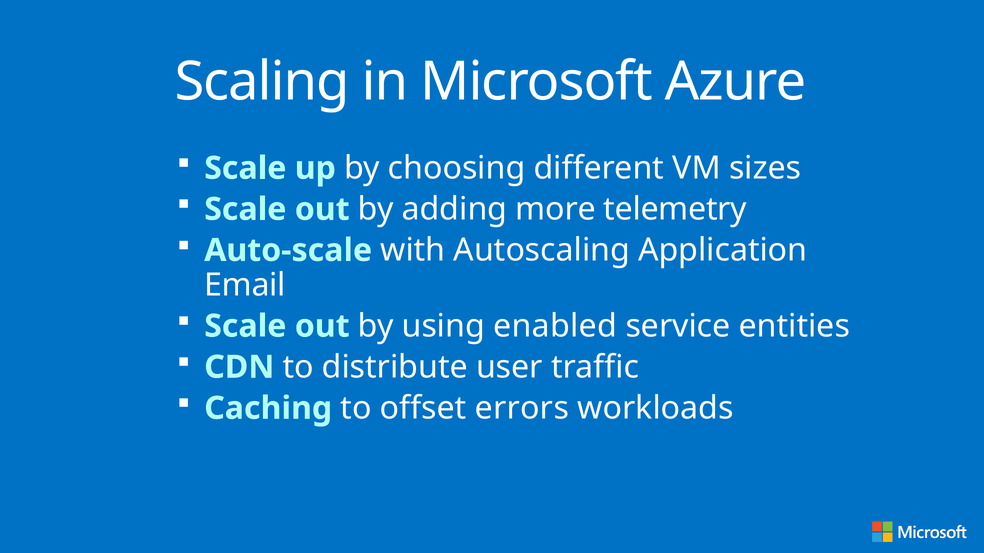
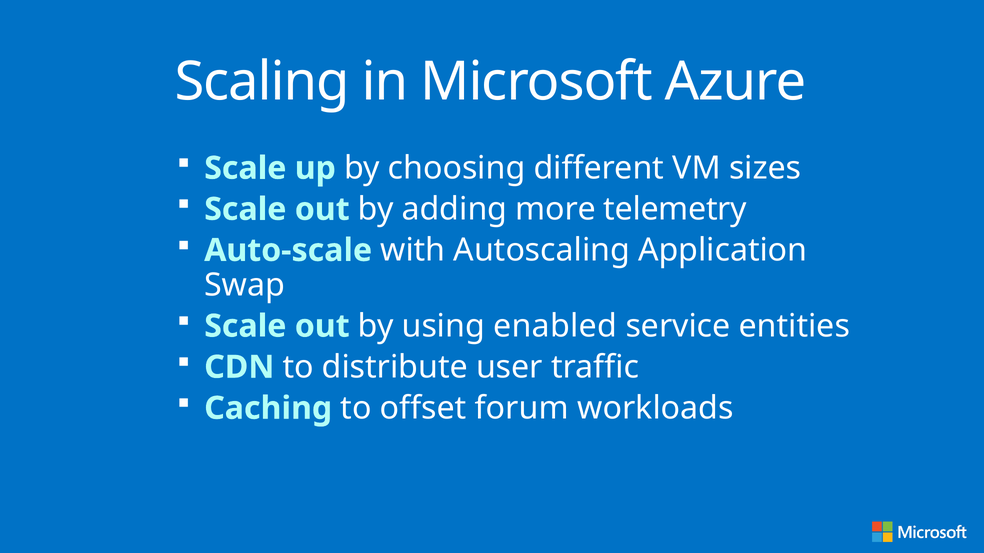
Email: Email -> Swap (245, 285)
errors: errors -> forum (522, 409)
